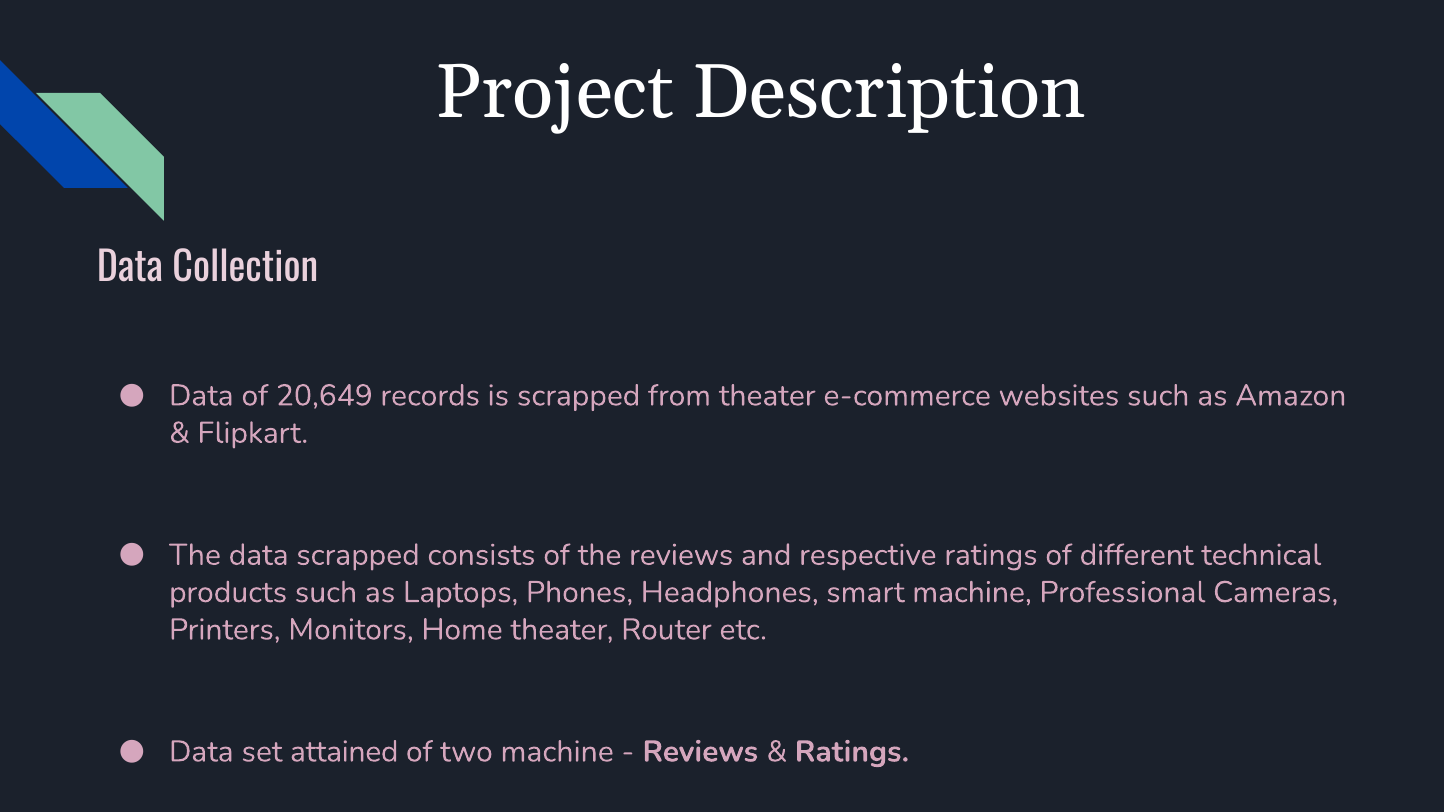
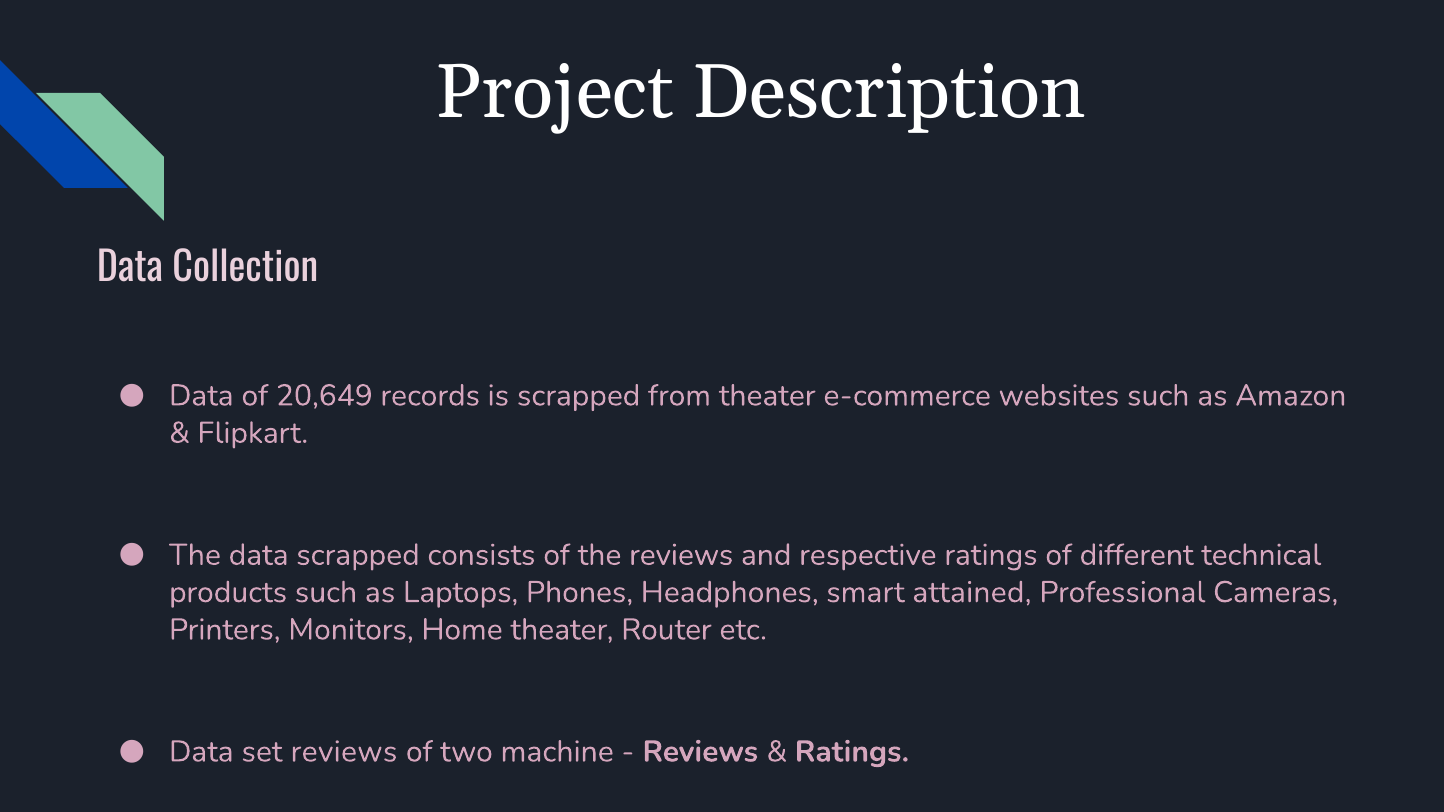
smart machine: machine -> attained (972, 592)
set attained: attained -> reviews (344, 752)
